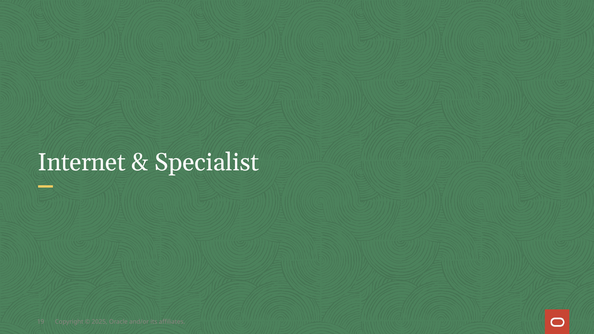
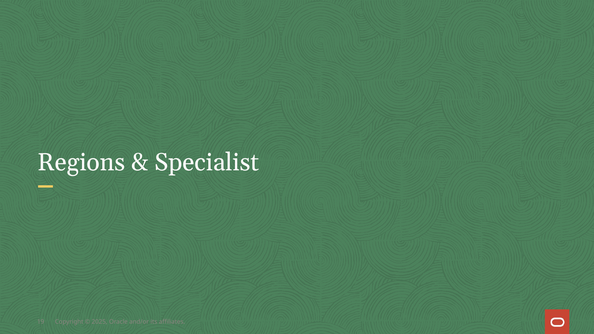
Internet: Internet -> Regions (81, 162)
